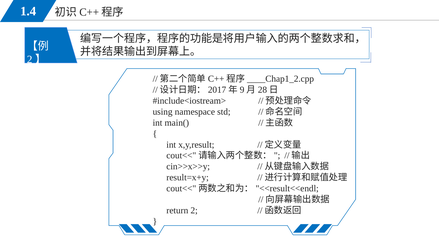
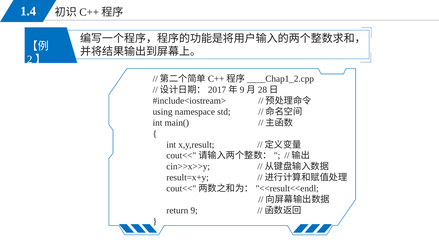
2: 2 -> 9 (194, 210)
